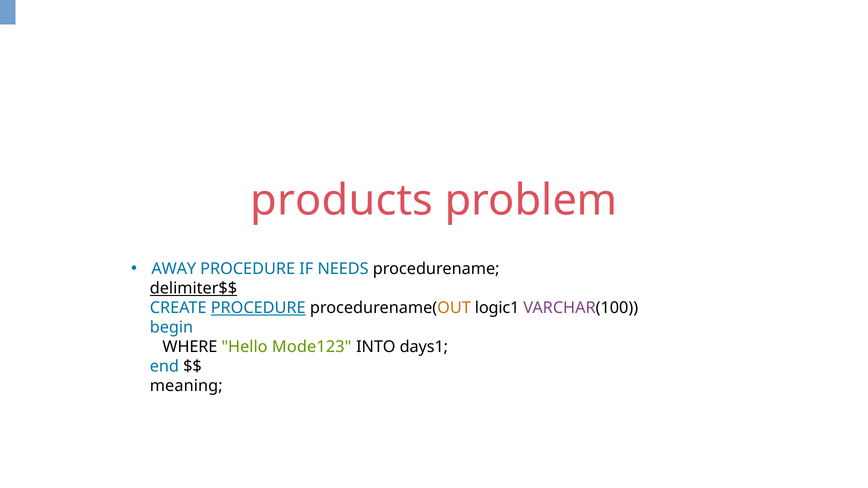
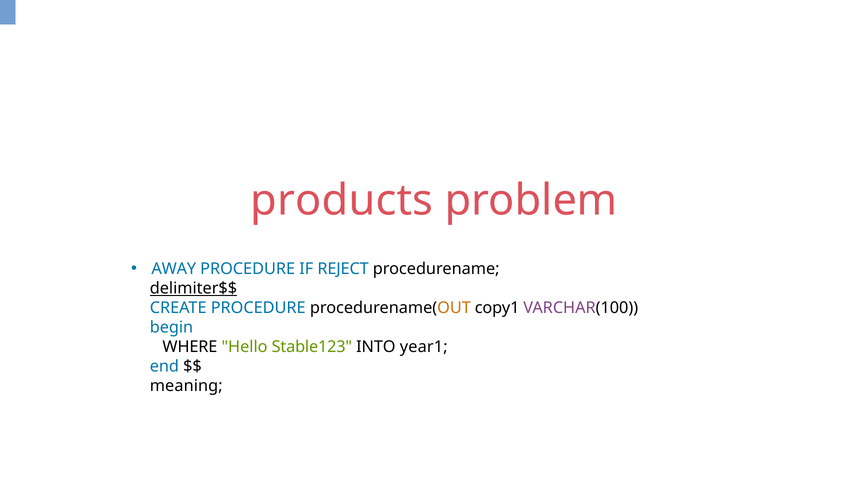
NEEDS: NEEDS -> REJECT (343, 269)
PROCEDURE underline: present -> none (258, 308)
logic1: logic1 -> copy1 (497, 308)
Mode123: Mode123 -> Stable123 (312, 347)
days1: days1 -> year1 (424, 347)
